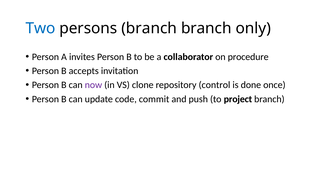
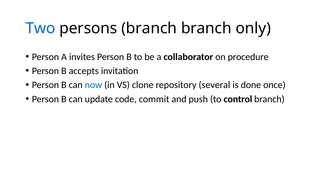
now colour: purple -> blue (93, 85)
control: control -> several (214, 85)
project: project -> control (238, 99)
